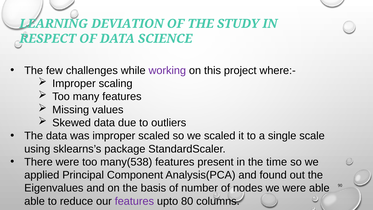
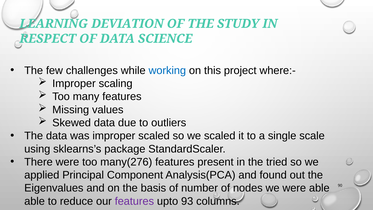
working colour: purple -> blue (167, 70)
many(538: many(538 -> many(276 (126, 162)
time: time -> tried (277, 162)
80: 80 -> 93 (187, 201)
